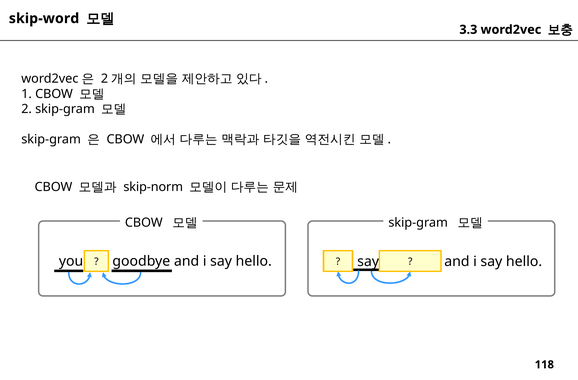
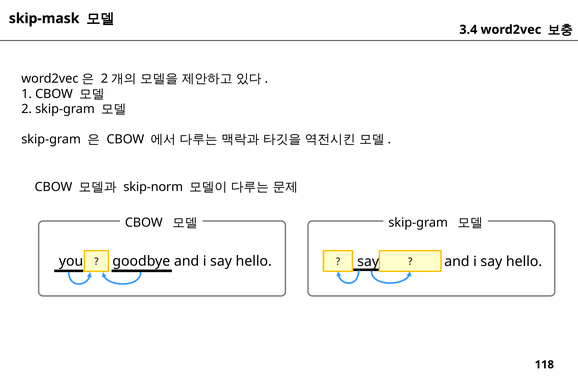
skip-word: skip-word -> skip-mask (44, 18)
3.3: 3.3 -> 3.4 (468, 30)
